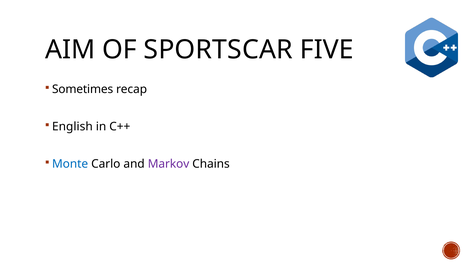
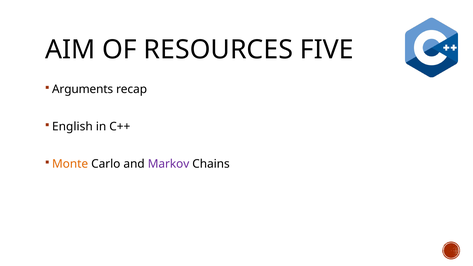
SPORTSCAR: SPORTSCAR -> RESOURCES (218, 50)
Sometimes: Sometimes -> Arguments (83, 89)
Monte colour: blue -> orange (70, 164)
